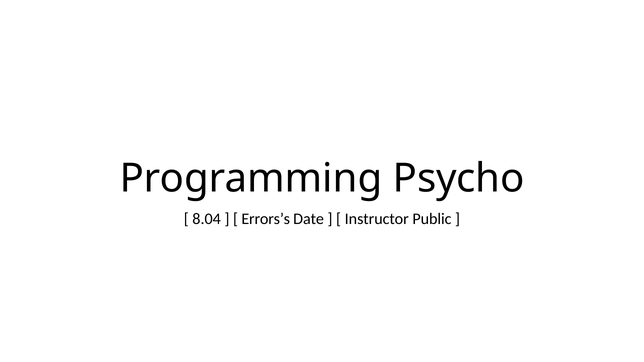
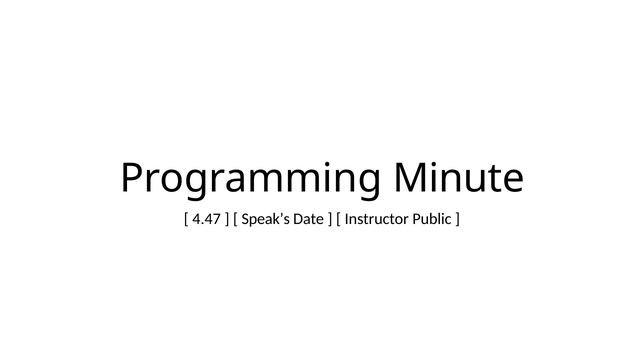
Psycho: Psycho -> Minute (459, 179)
8.04: 8.04 -> 4.47 (207, 219)
Errors’s: Errors’s -> Speak’s (266, 219)
